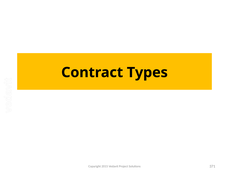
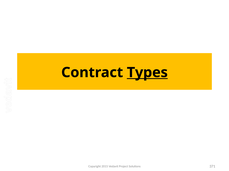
Types underline: none -> present (147, 73)
